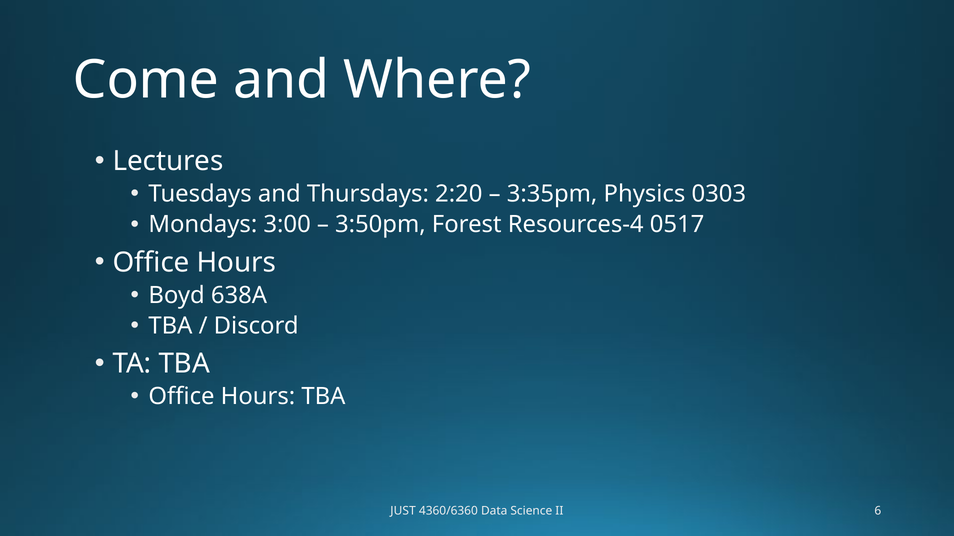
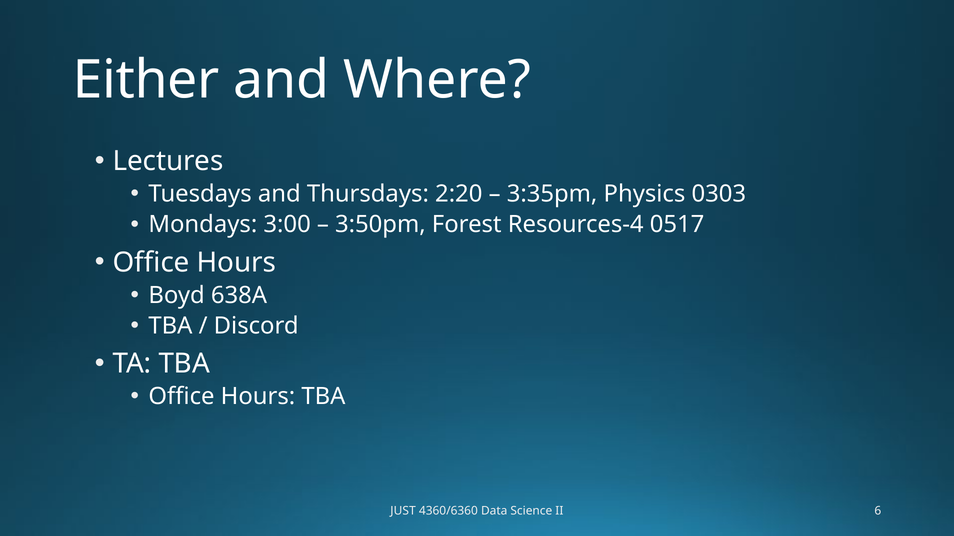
Come: Come -> Either (146, 80)
